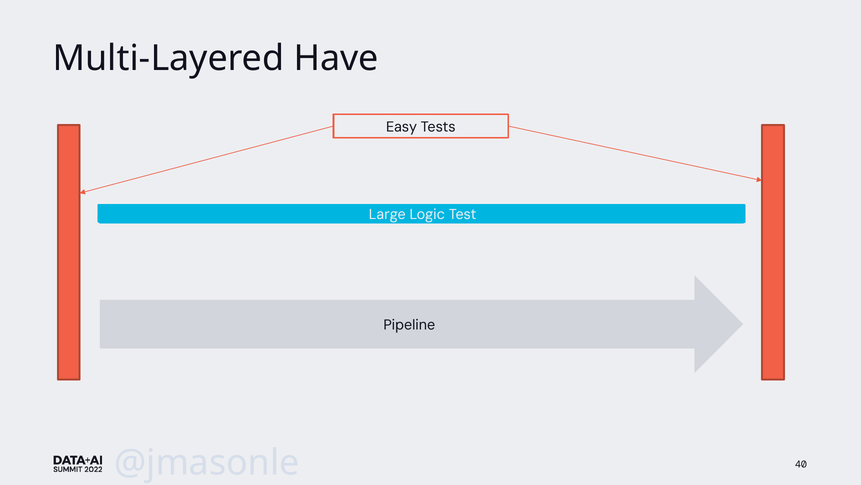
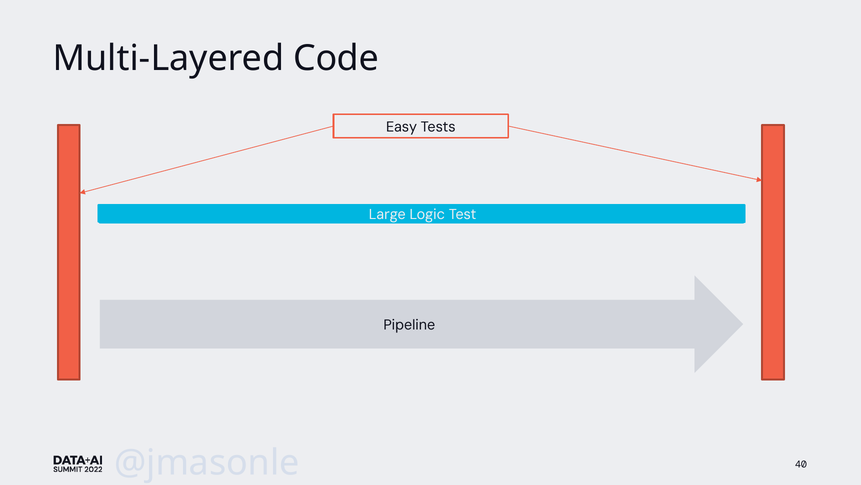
Have: Have -> Code (336, 58)
